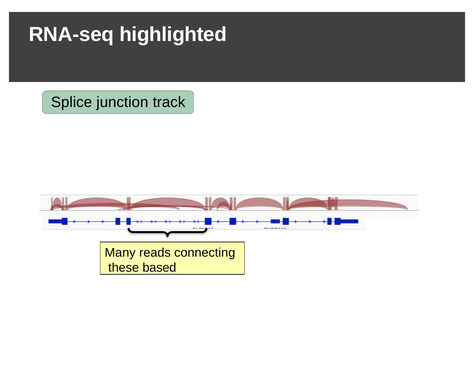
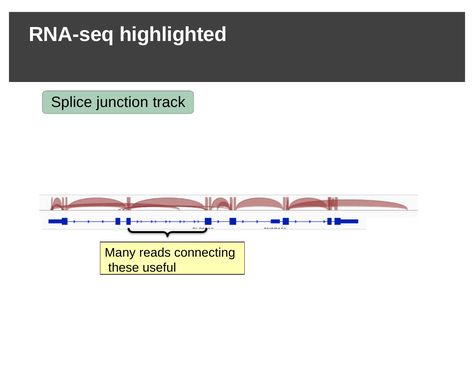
based: based -> useful (159, 268)
